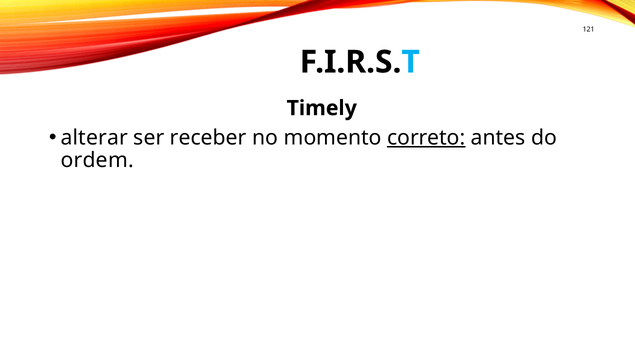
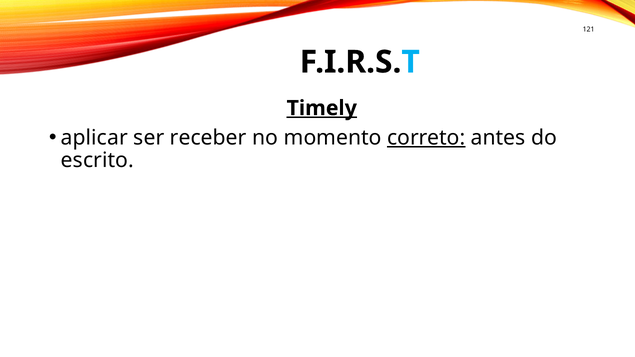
Timely underline: none -> present (322, 108)
alterar: alterar -> aplicar (94, 138)
ordem: ordem -> escrito (97, 161)
